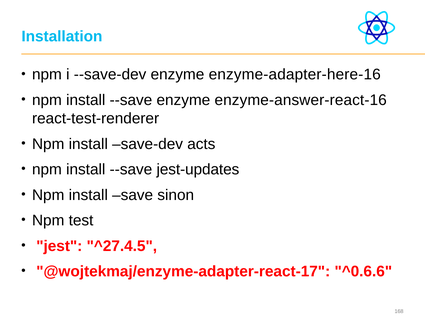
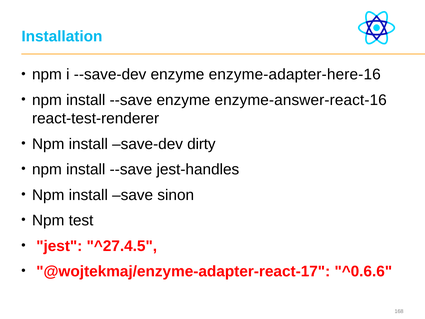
acts: acts -> dirty (201, 144)
jest-updates: jest-updates -> jest-handles (198, 169)
